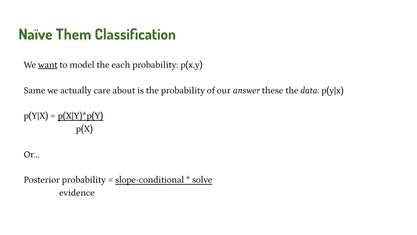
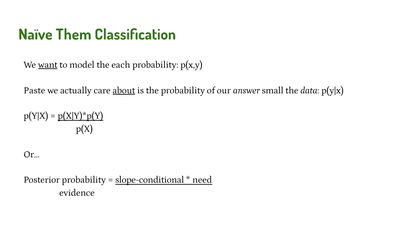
Same: Same -> Paste (34, 90)
about underline: none -> present (124, 90)
these: these -> small (273, 90)
solve: solve -> need (202, 180)
